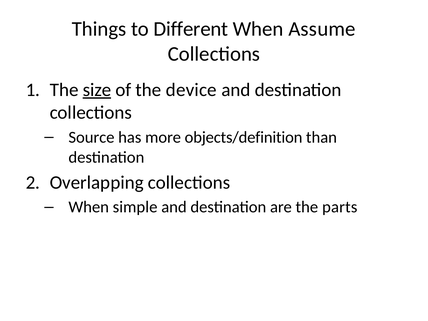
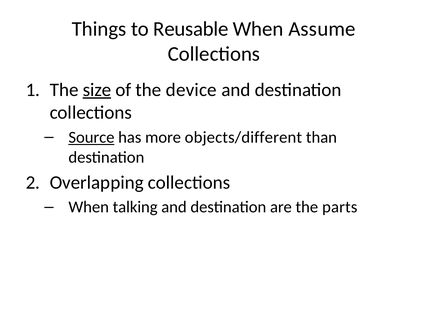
Different: Different -> Reusable (191, 29)
Source underline: none -> present (91, 137)
objects/definition: objects/definition -> objects/different (243, 137)
simple: simple -> talking (135, 207)
